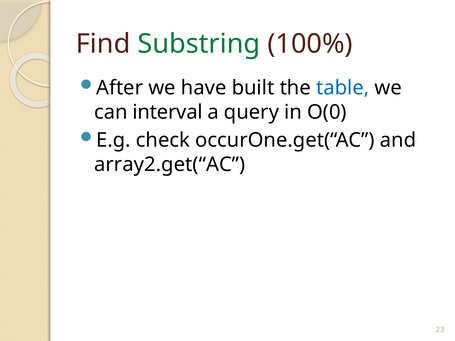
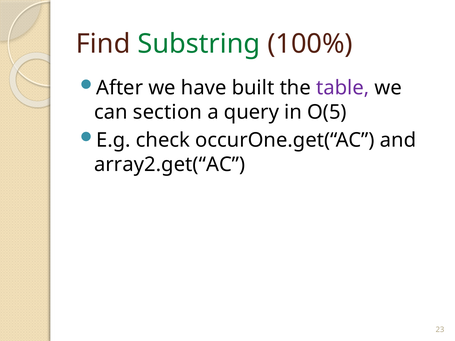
table colour: blue -> purple (343, 88)
interval: interval -> section (167, 112)
O(0: O(0 -> O(5 (327, 112)
